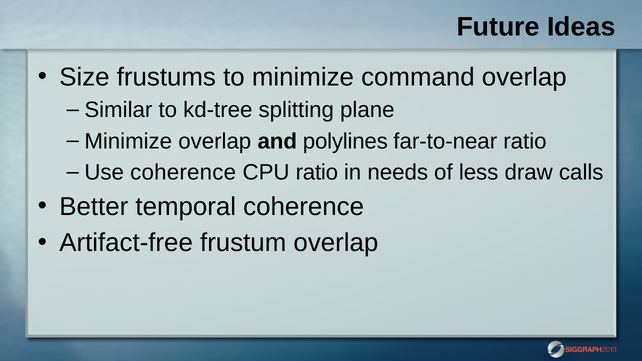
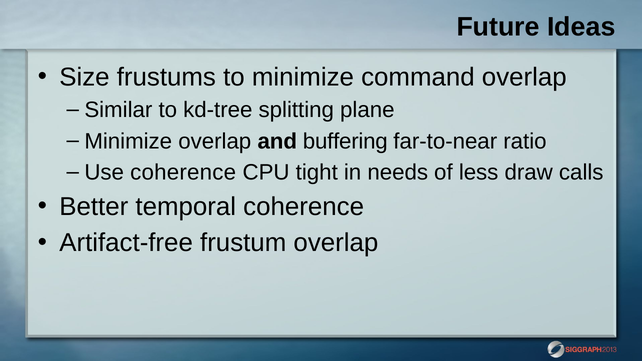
polylines: polylines -> buffering (345, 141)
CPU ratio: ratio -> tight (317, 173)
